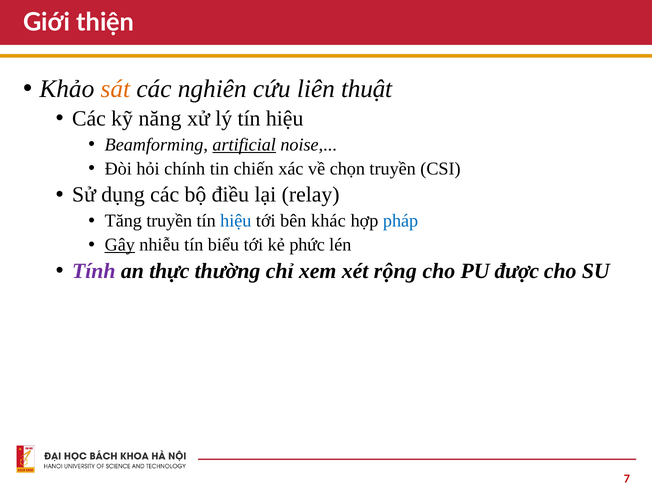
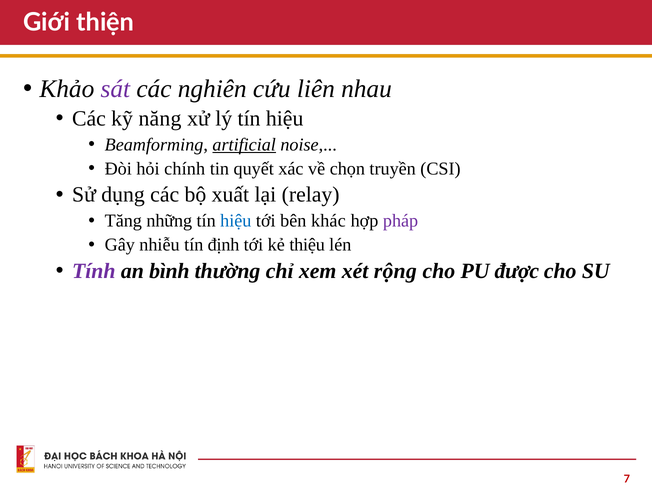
sát colour: orange -> purple (115, 89)
thuật: thuật -> nhau (367, 89)
chiến: chiến -> quyết (254, 169)
điều: điều -> xuất (230, 195)
Tăng truyền: truyền -> những (169, 221)
pháp colour: blue -> purple (401, 221)
Gây underline: present -> none (120, 245)
biểu: biểu -> định (224, 245)
phức: phức -> thiệu (307, 245)
thực: thực -> bình (169, 271)
